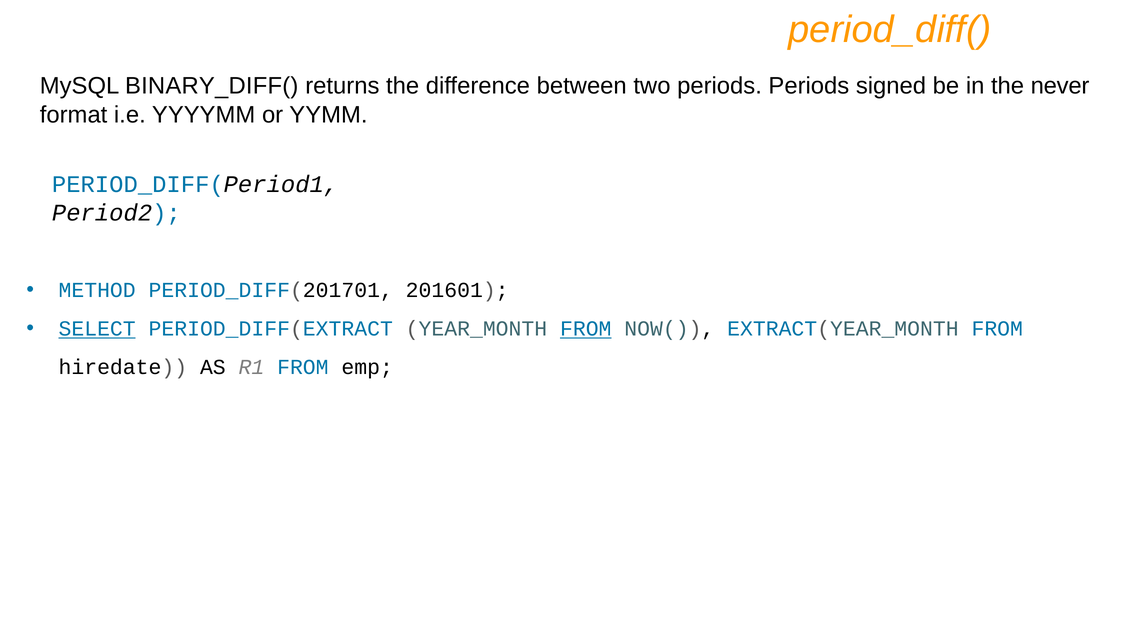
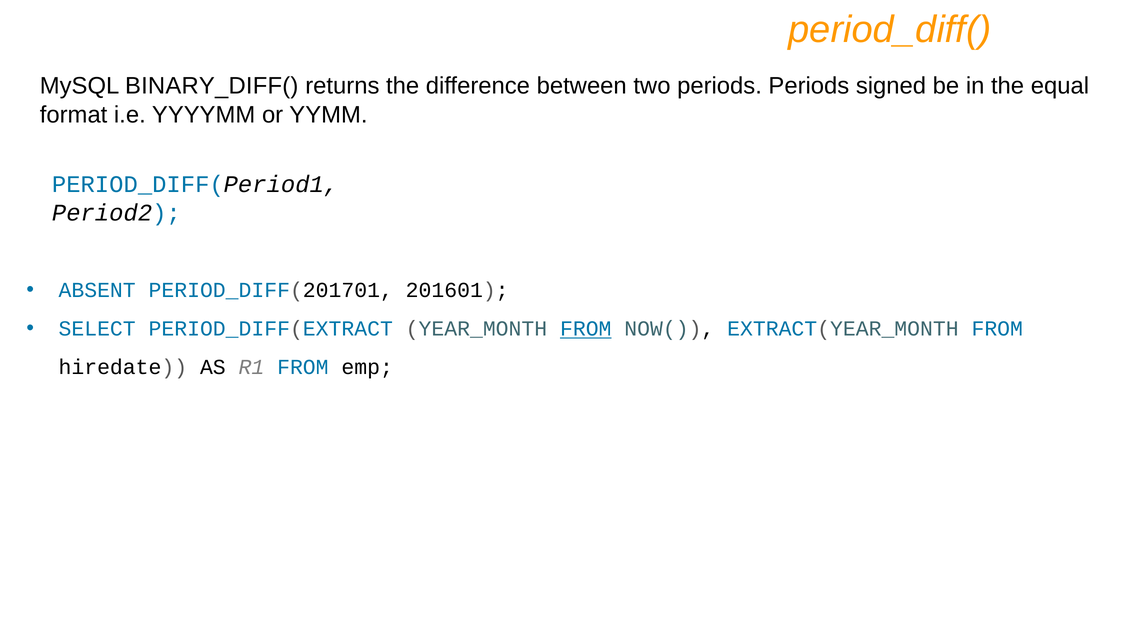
never: never -> equal (1060, 86)
METHOD: METHOD -> ABSENT (97, 290)
SELECT underline: present -> none (97, 329)
